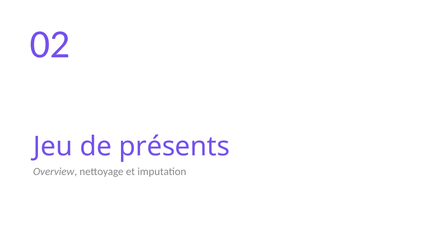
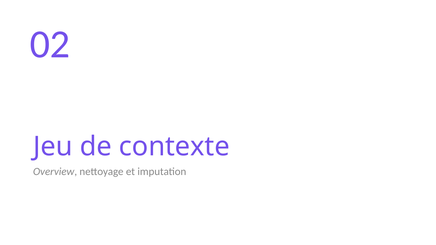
présents: présents -> contexte (174, 147)
